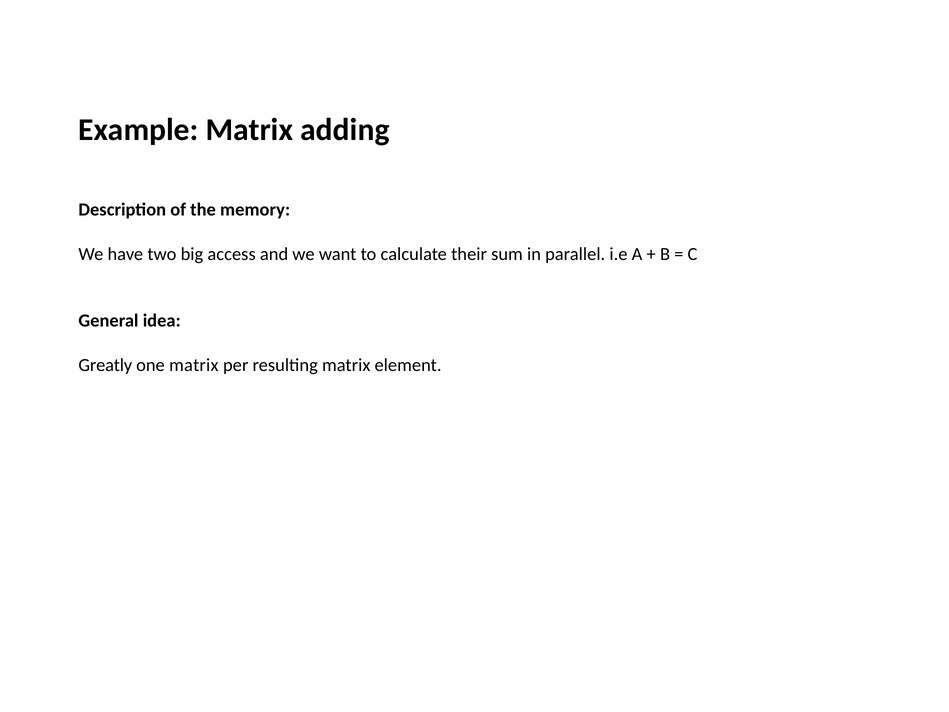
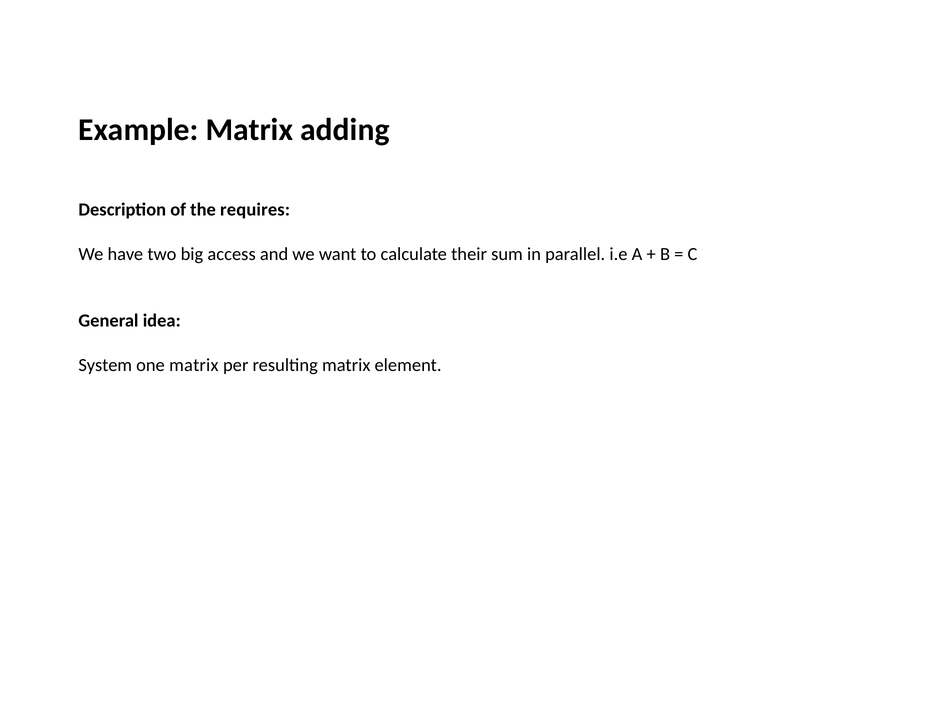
memory: memory -> requires (255, 210)
Greatly: Greatly -> System (105, 365)
